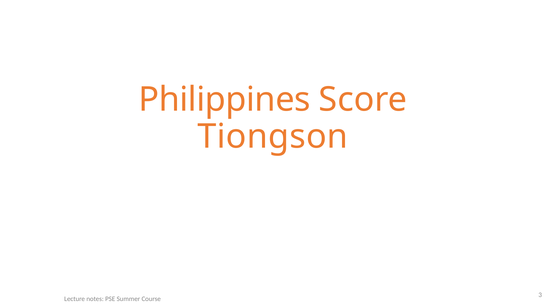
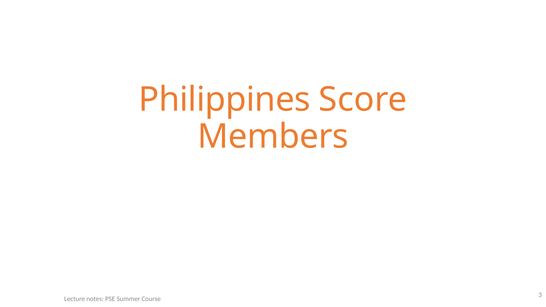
Tiongson: Tiongson -> Members (273, 136)
